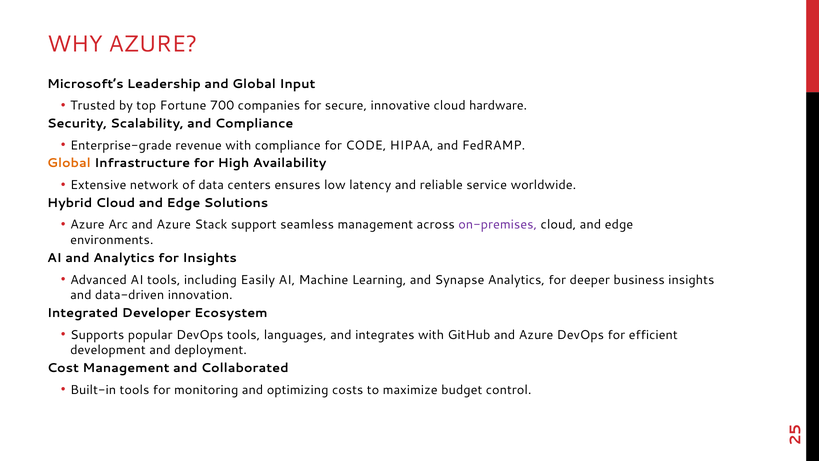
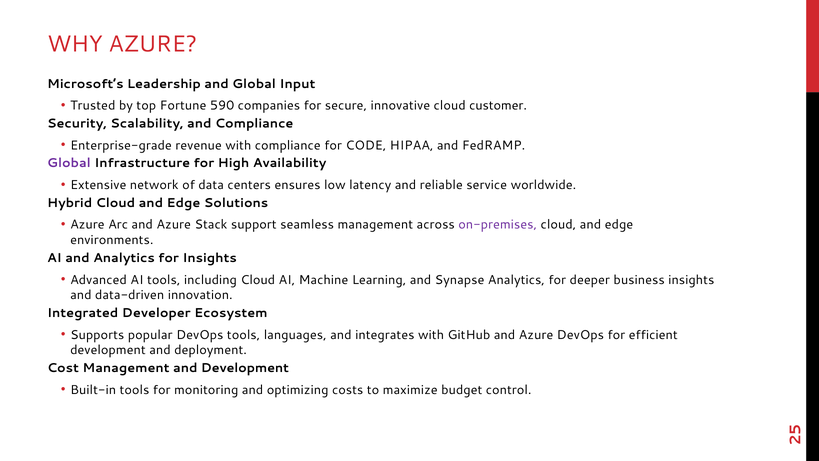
700: 700 -> 590 (222, 106)
hardware: hardware -> customer (498, 106)
Global colour: orange -> purple (69, 163)
including Easily: Easily -> Cloud (258, 280)
and Collaborated: Collaborated -> Development (245, 368)
